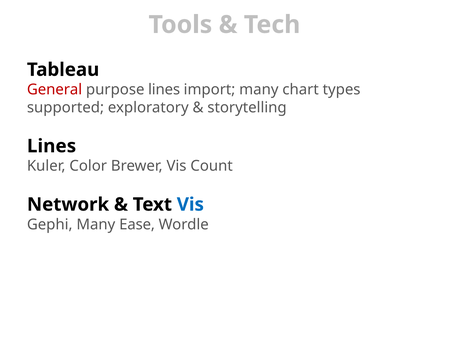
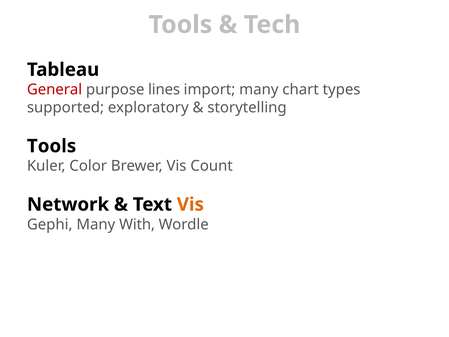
Lines: Lines -> Tools (52, 146)
Vis colour: blue -> orange (190, 204)
Ease: Ease -> With (137, 224)
